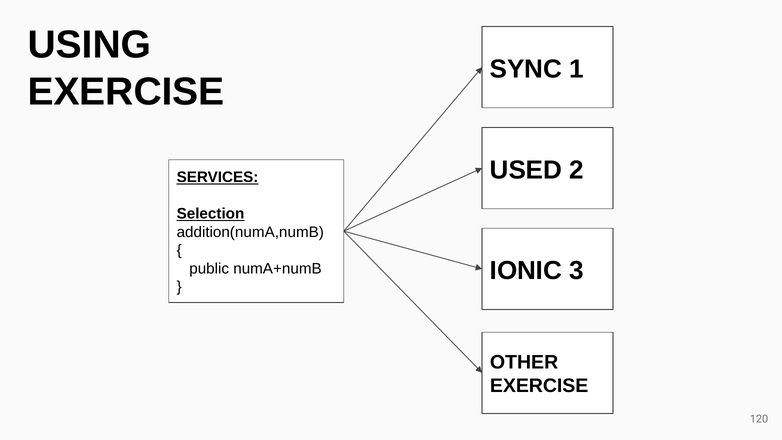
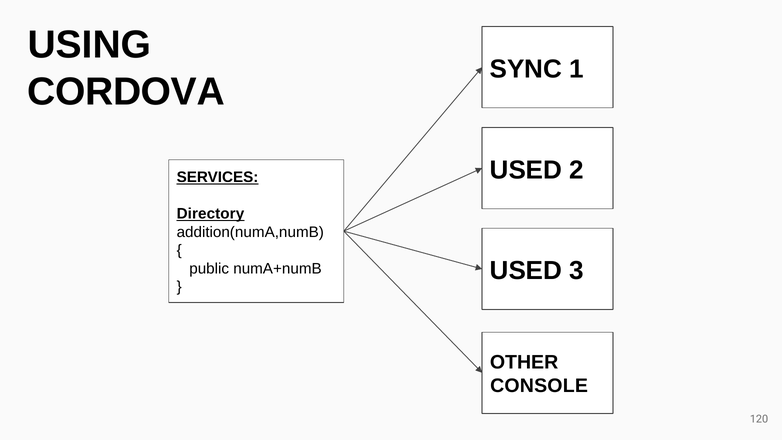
EXERCISE: EXERCISE -> CORDOVA (126, 92)
Selection: Selection -> Directory (210, 214)
IONIC: IONIC -> USED (526, 271)
EXERCISE: EXERCISE -> CONSOLE (539, 386)
